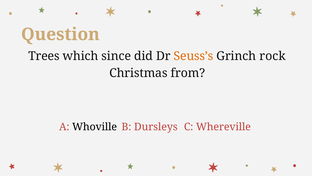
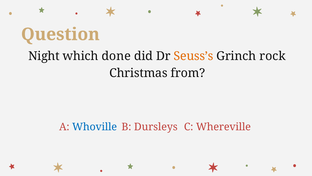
Trees: Trees -> Night (44, 56)
since: since -> done (116, 56)
Whoville colour: black -> blue (95, 127)
